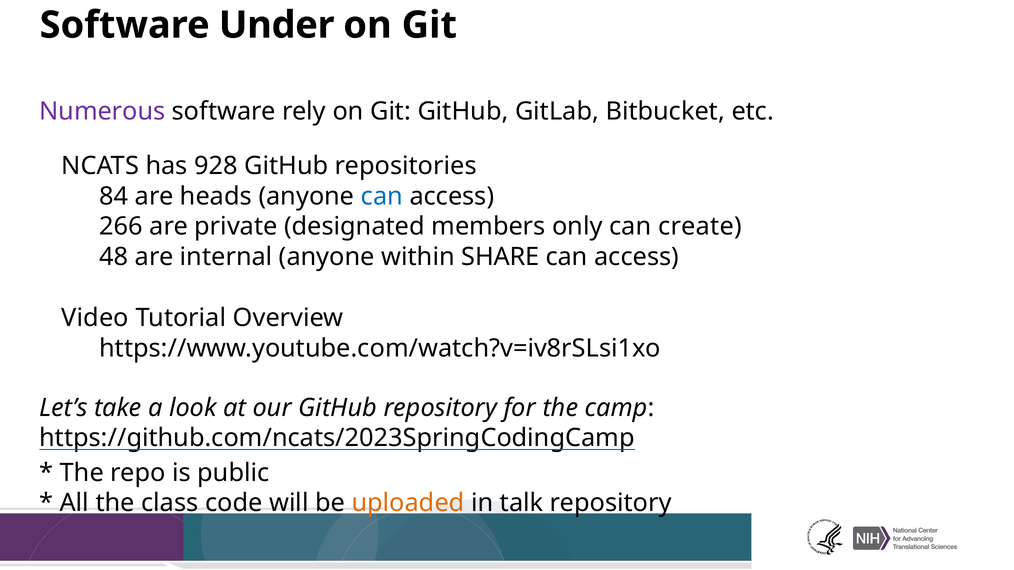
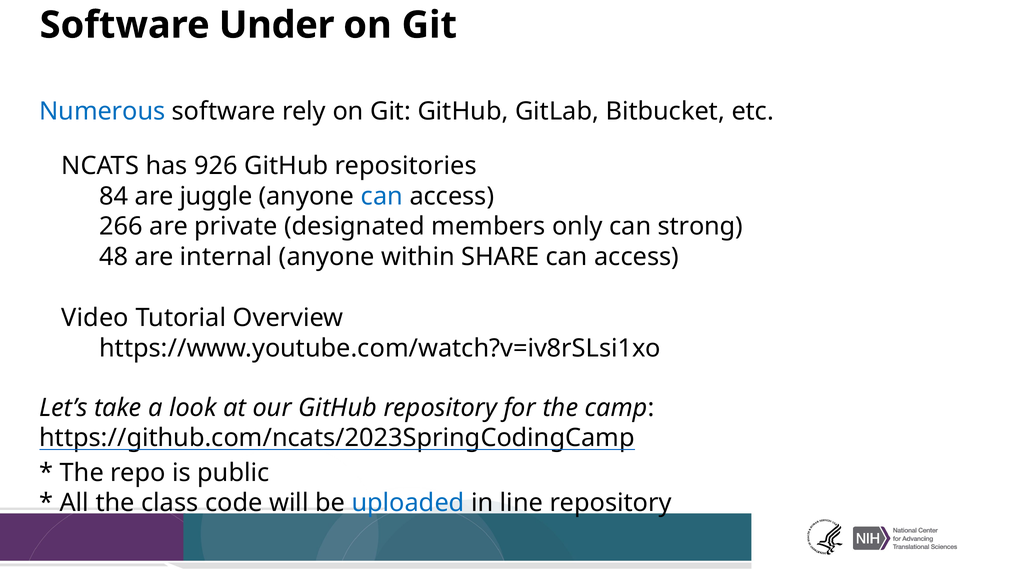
Numerous colour: purple -> blue (102, 112)
928: 928 -> 926 (216, 166)
heads: heads -> juggle (216, 196)
create: create -> strong (700, 227)
uploaded colour: orange -> blue (408, 503)
talk: talk -> line (522, 503)
